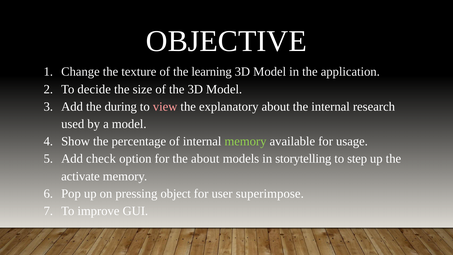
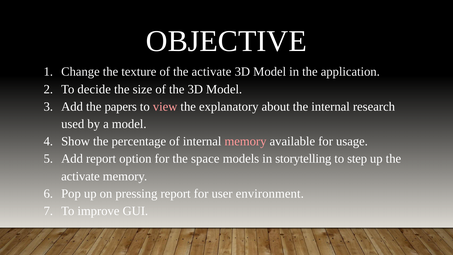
of the learning: learning -> activate (212, 72)
during: during -> papers (121, 107)
memory colour: light green -> pink (245, 141)
Add check: check -> report (101, 159)
the about: about -> space (205, 159)
pressing object: object -> report (176, 193)
superimpose: superimpose -> environment (270, 193)
